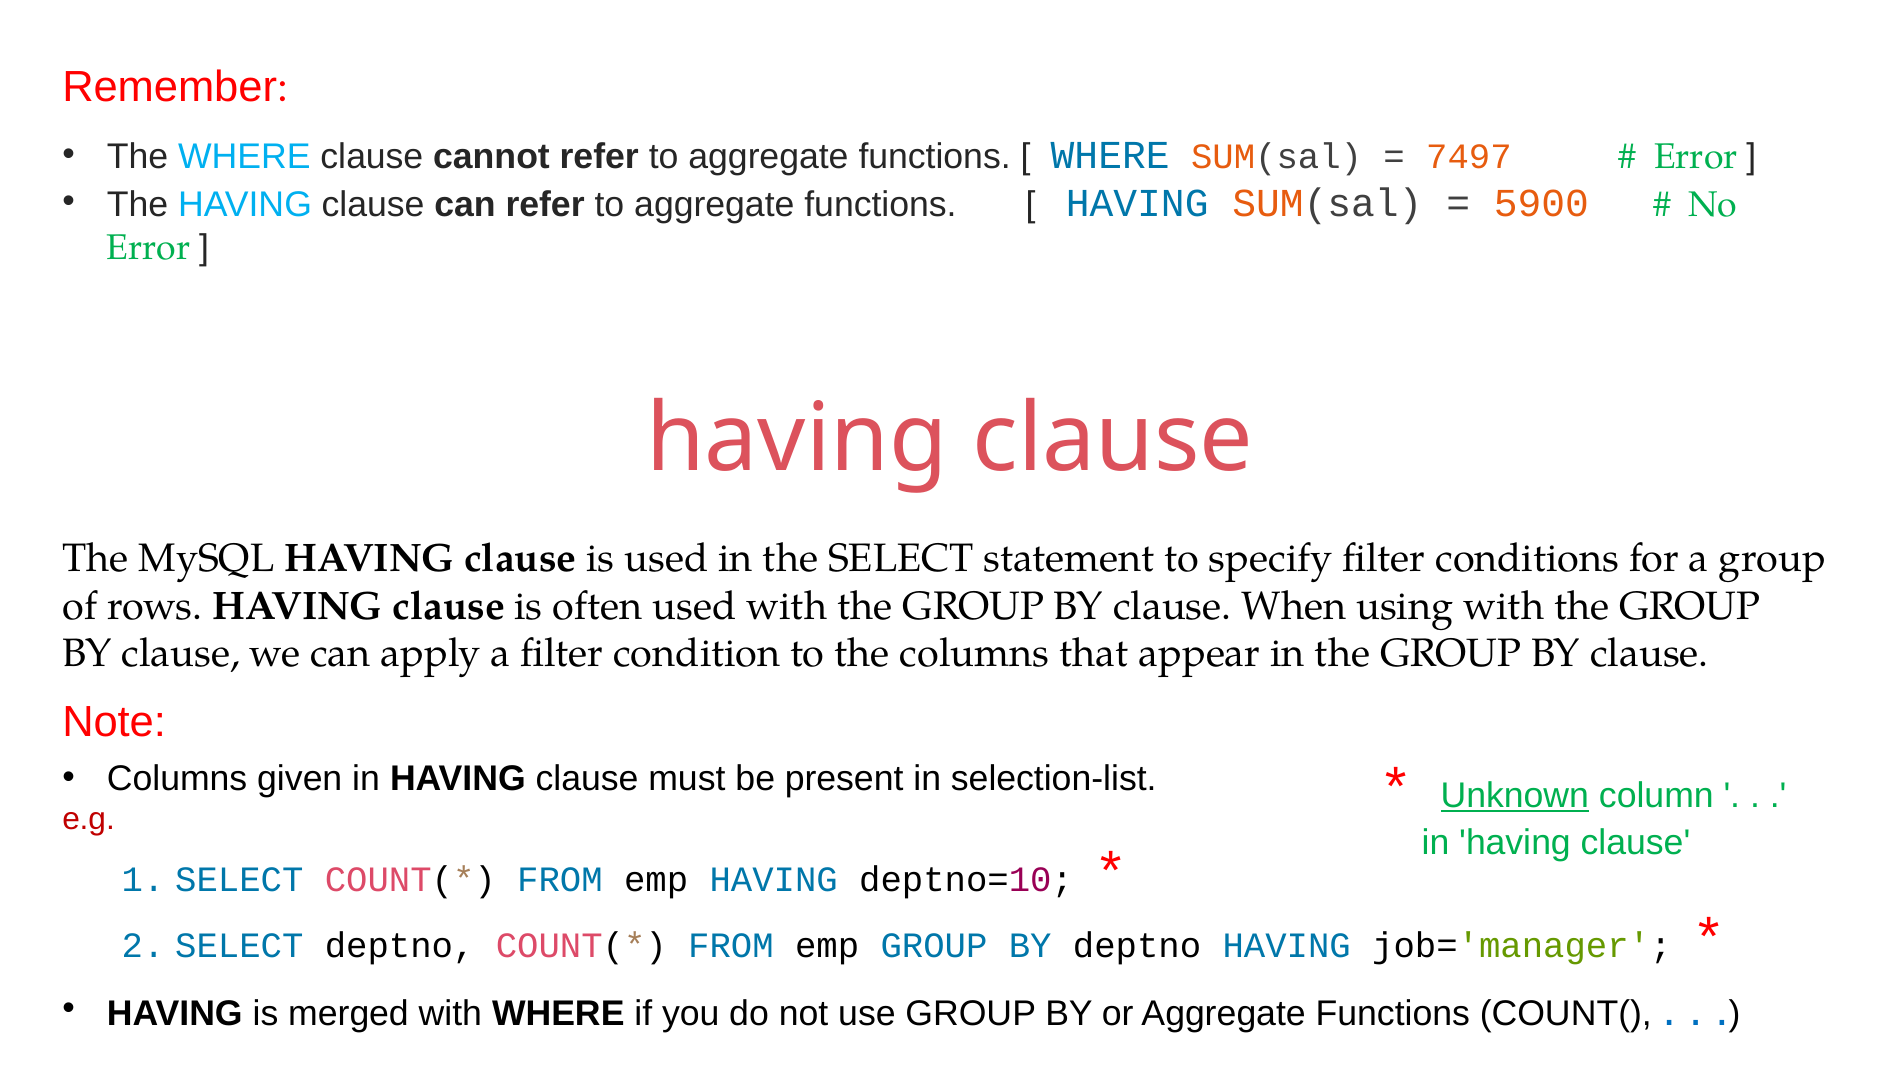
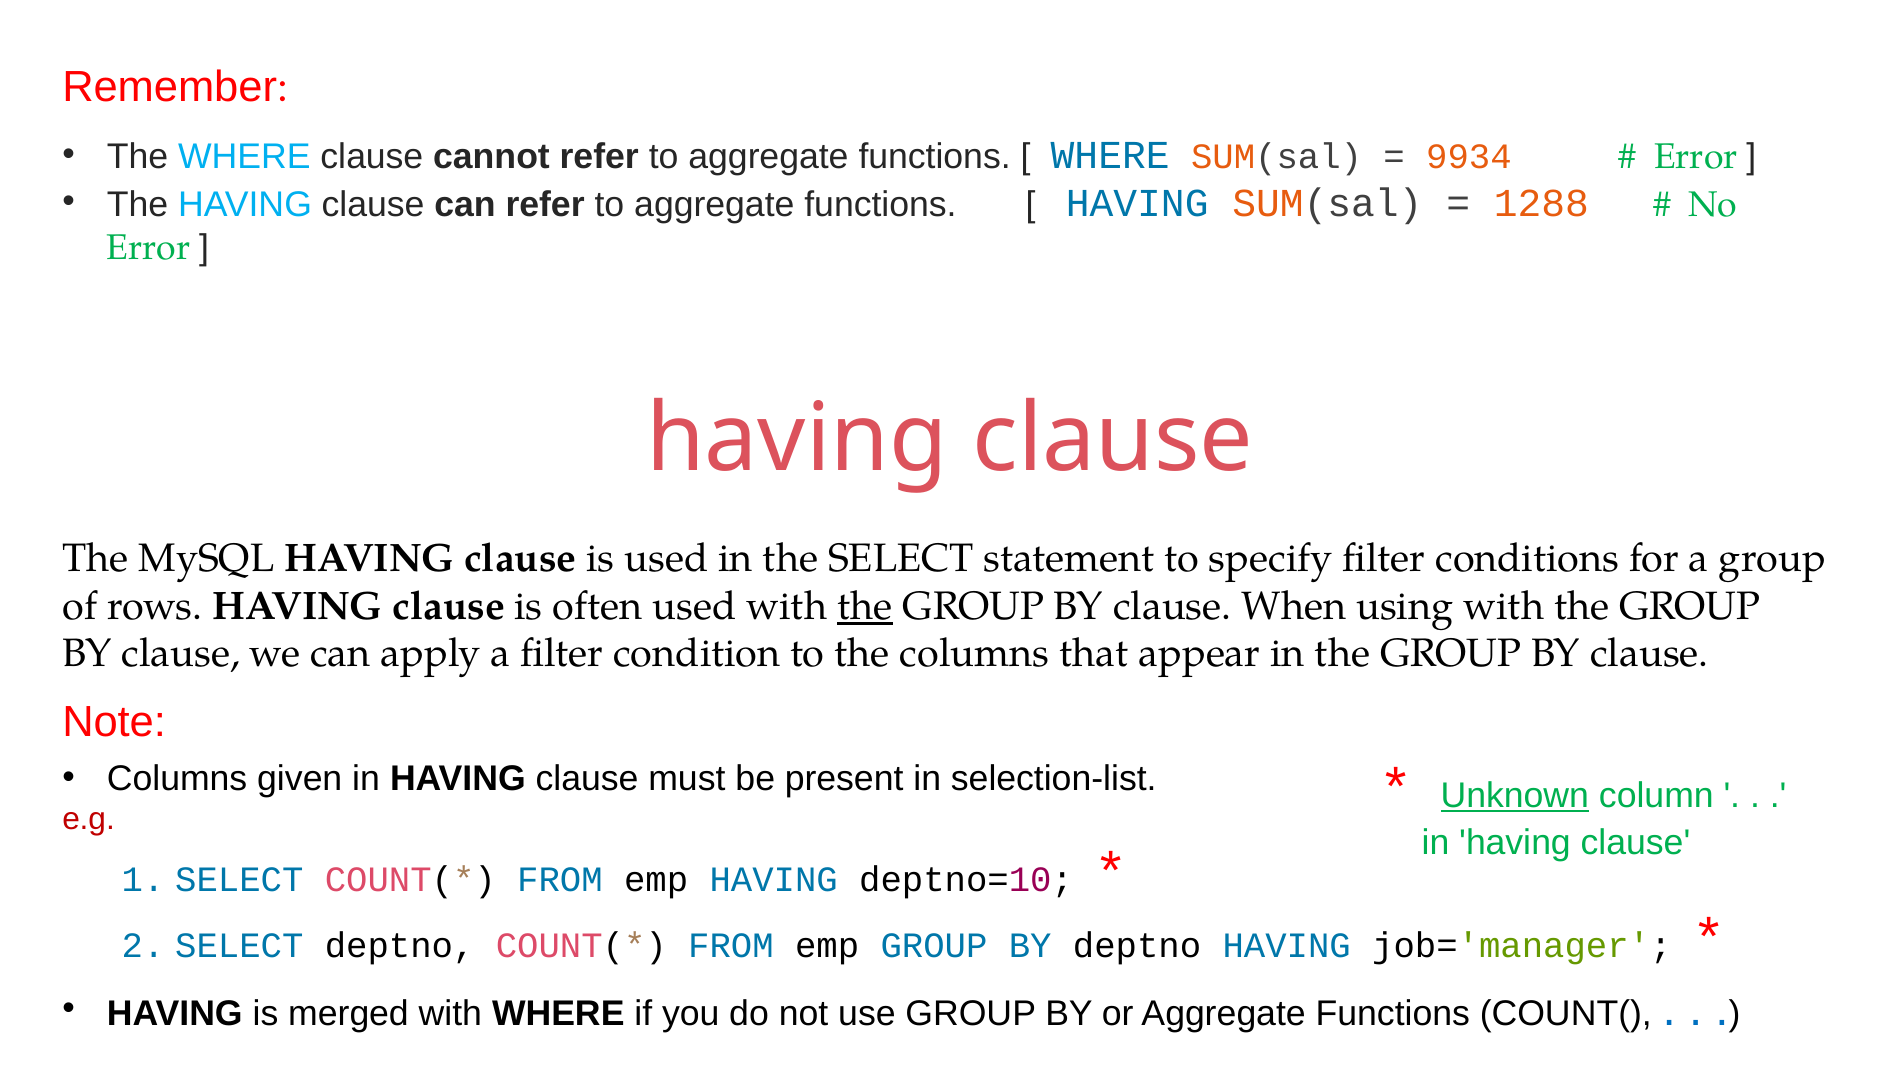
7497: 7497 -> 9934 (1469, 157)
5900: 5900 -> 1288 (1541, 203)
the underline: none -> present (865, 606)
